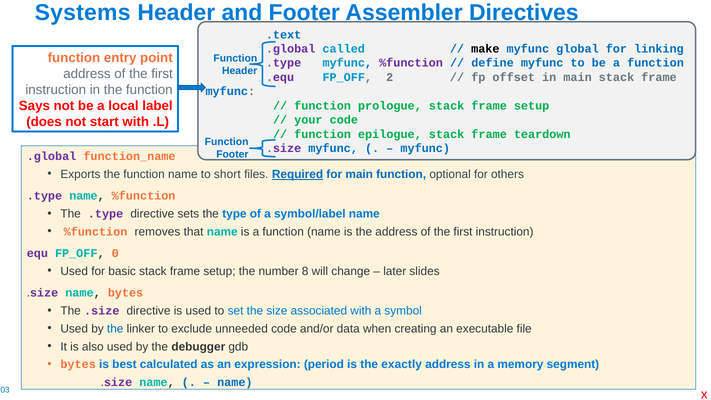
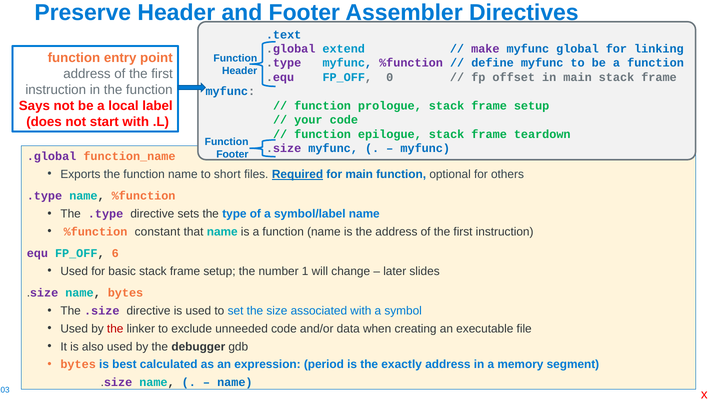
Systems: Systems -> Preserve (83, 13)
called: called -> extend (344, 49)
make colour: black -> purple (485, 49)
2: 2 -> 0 (390, 77)
removes: removes -> constant (157, 232)
0: 0 -> 6 (115, 253)
8: 8 -> 1 (305, 271)
the colour: blue -> red (115, 329)
